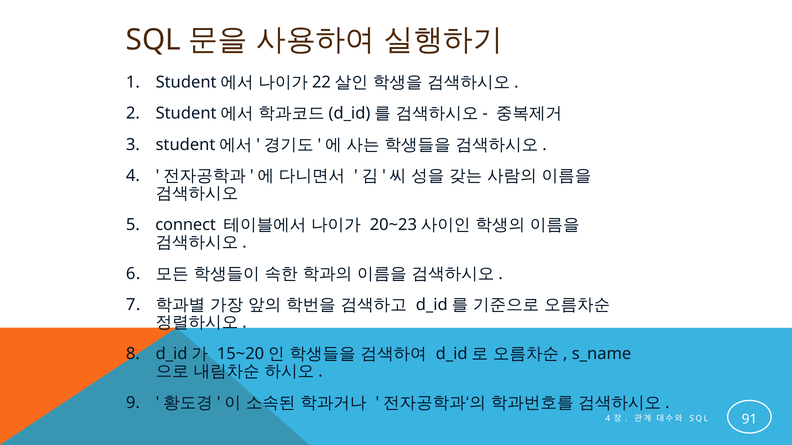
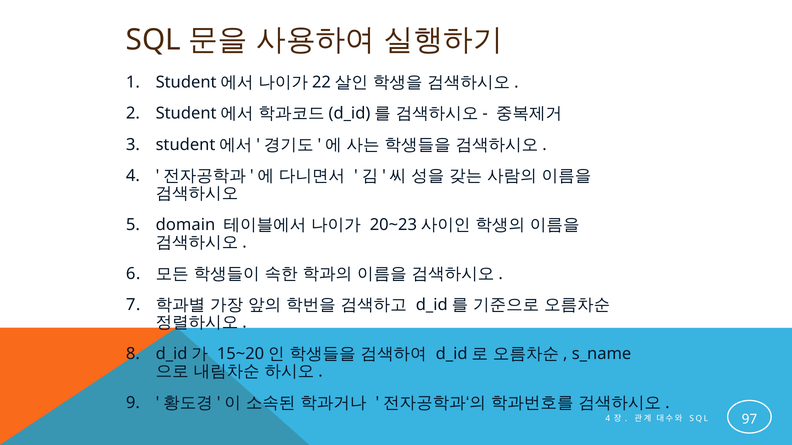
connect: connect -> domain (185, 225)
91: 91 -> 97 (749, 420)
